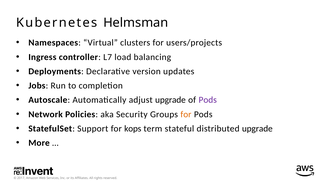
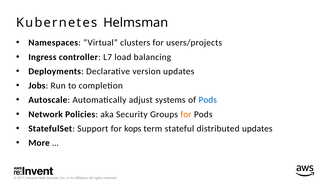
adjust upgrade: upgrade -> systems (170, 100)
Pods colour: purple -> blue (208, 100)
distributed upgrade: upgrade -> updates (257, 129)
